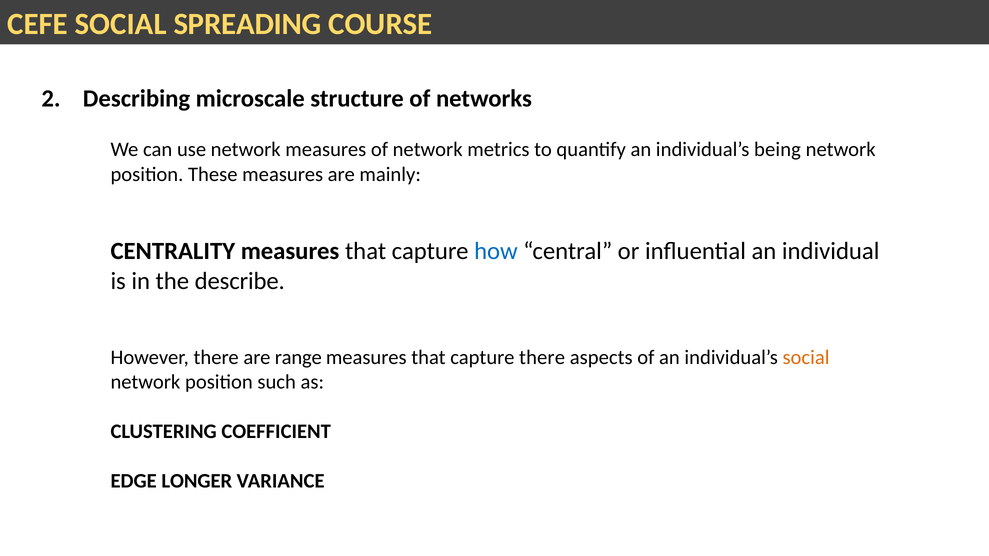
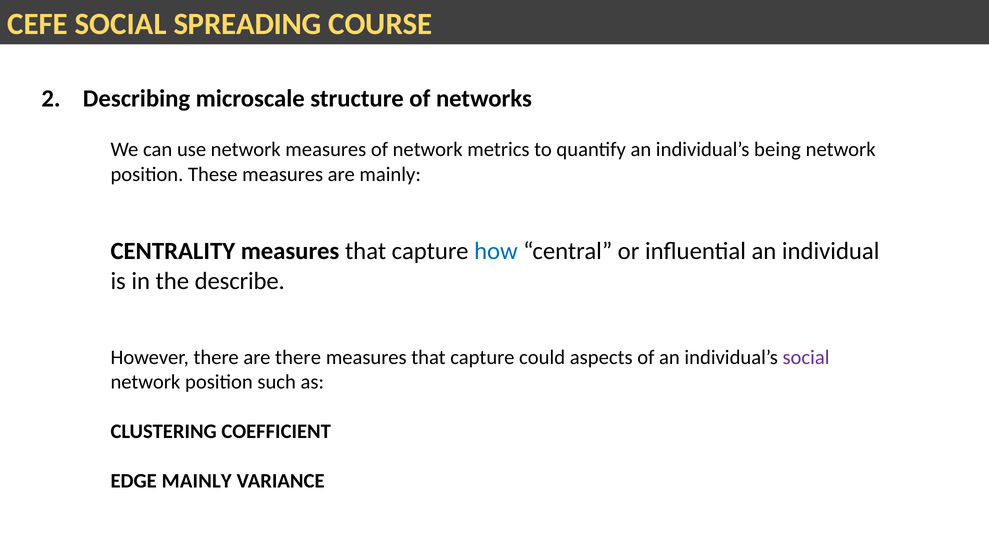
are range: range -> there (298, 358)
capture there: there -> could (542, 358)
social colour: orange -> purple (806, 358)
EDGE LONGER: LONGER -> MAINLY (197, 481)
